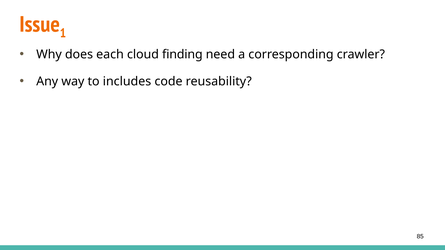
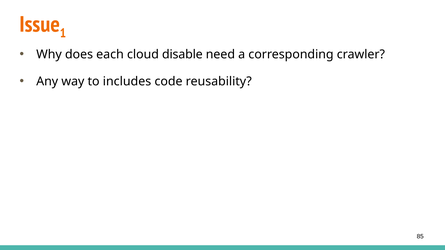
finding: finding -> disable (182, 55)
